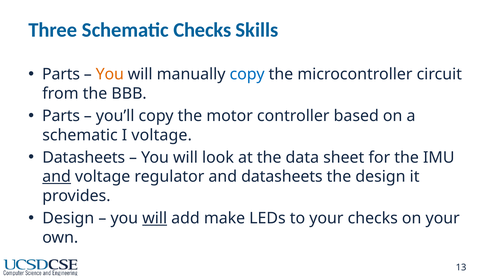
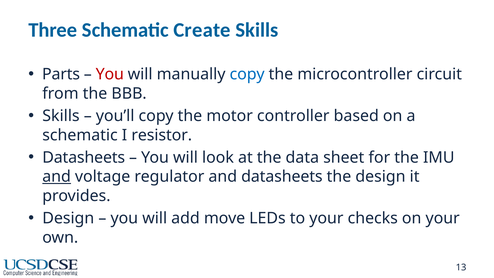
Schematic Checks: Checks -> Create (202, 30)
You colour: orange -> red (110, 74)
Parts: Parts -> Skills (61, 116)
I voltage: voltage -> resistor (162, 135)
will underline: present -> none (155, 218)
make: make -> move (225, 218)
